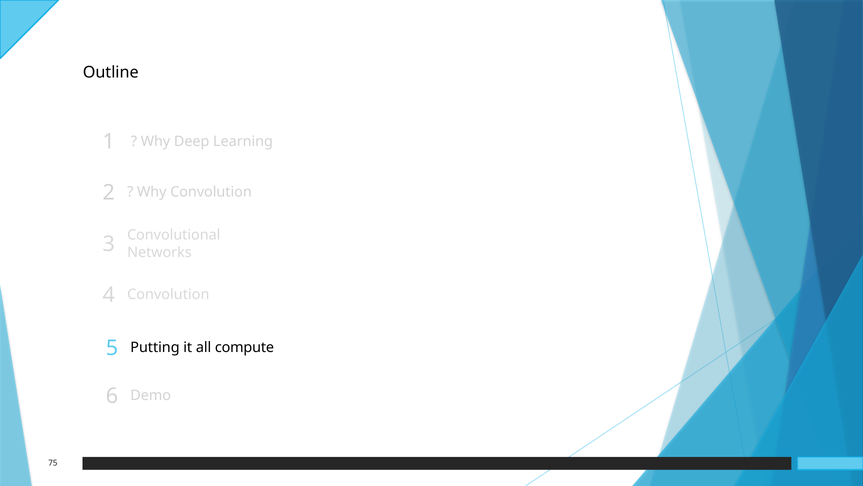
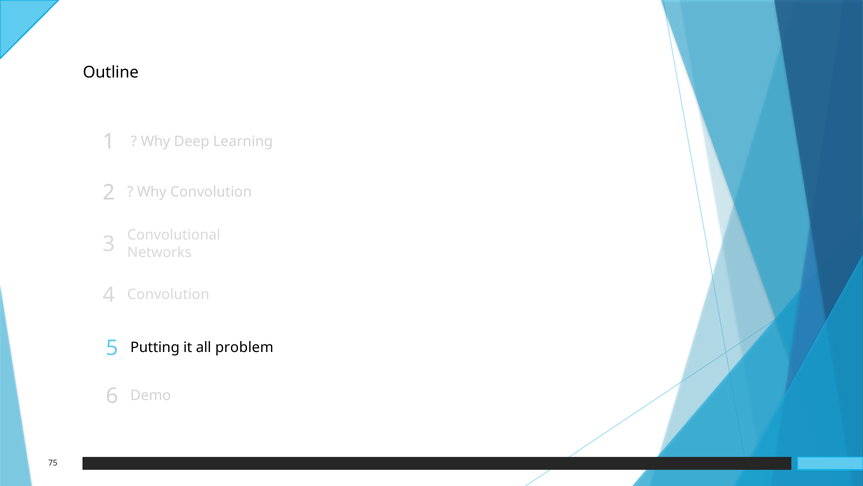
compute: compute -> problem (244, 347)
